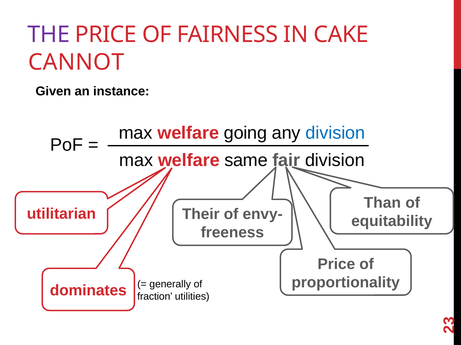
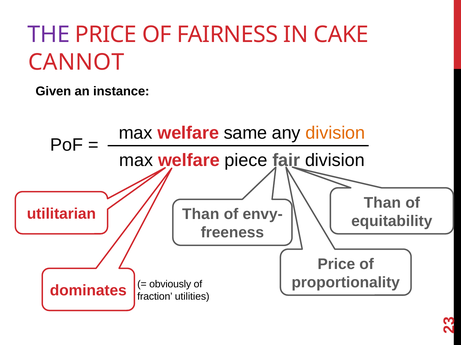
going: going -> same (246, 133)
division colour: blue -> orange (335, 133)
same: same -> piece (246, 161)
Their: Their -> Than (201, 215)
generally: generally -> obviously (170, 285)
